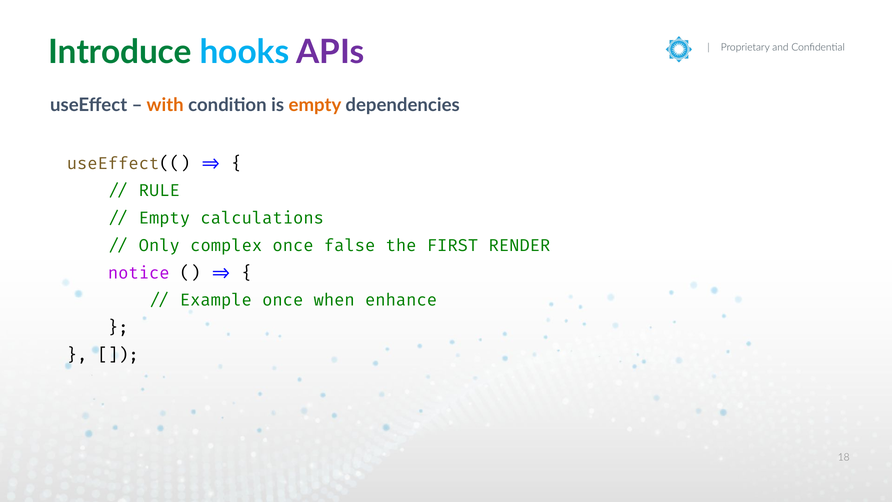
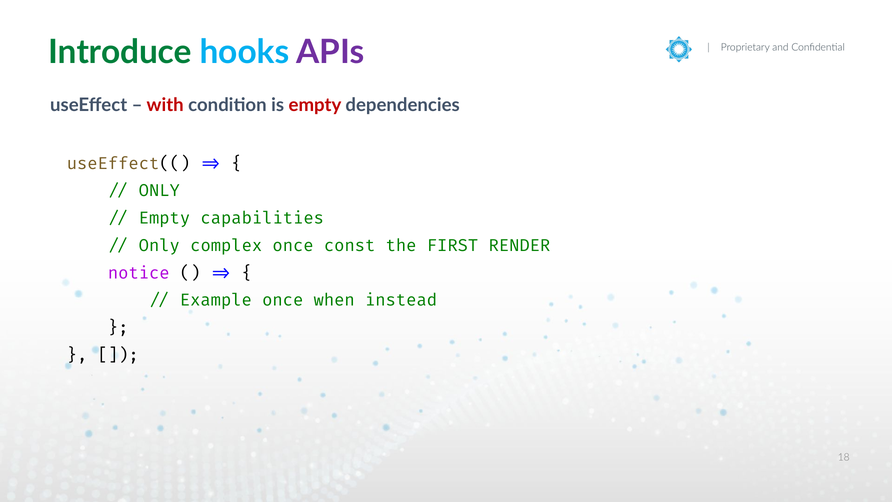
with colour: orange -> red (165, 105)
empty colour: orange -> red (315, 105)
RULE: RULE -> ONLY (159, 191)
calculations: calculations -> capabilities (262, 218)
false: false -> const (350, 246)
enhance: enhance -> instead (401, 300)
